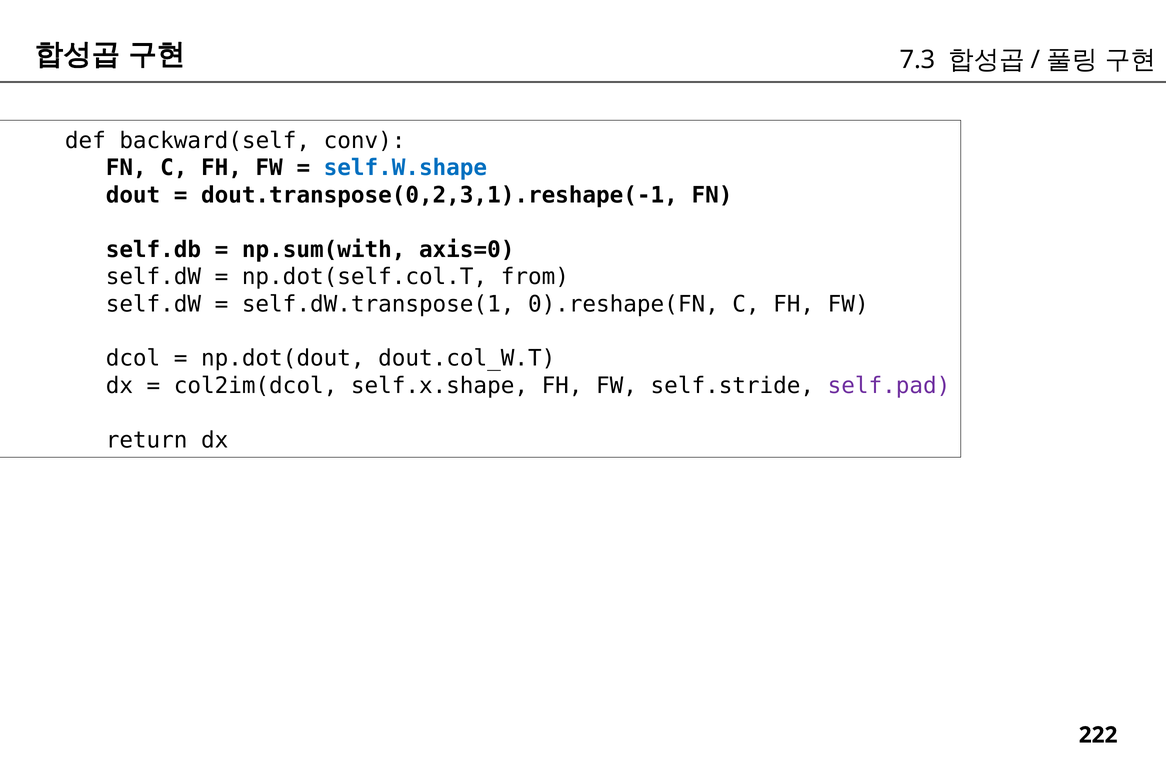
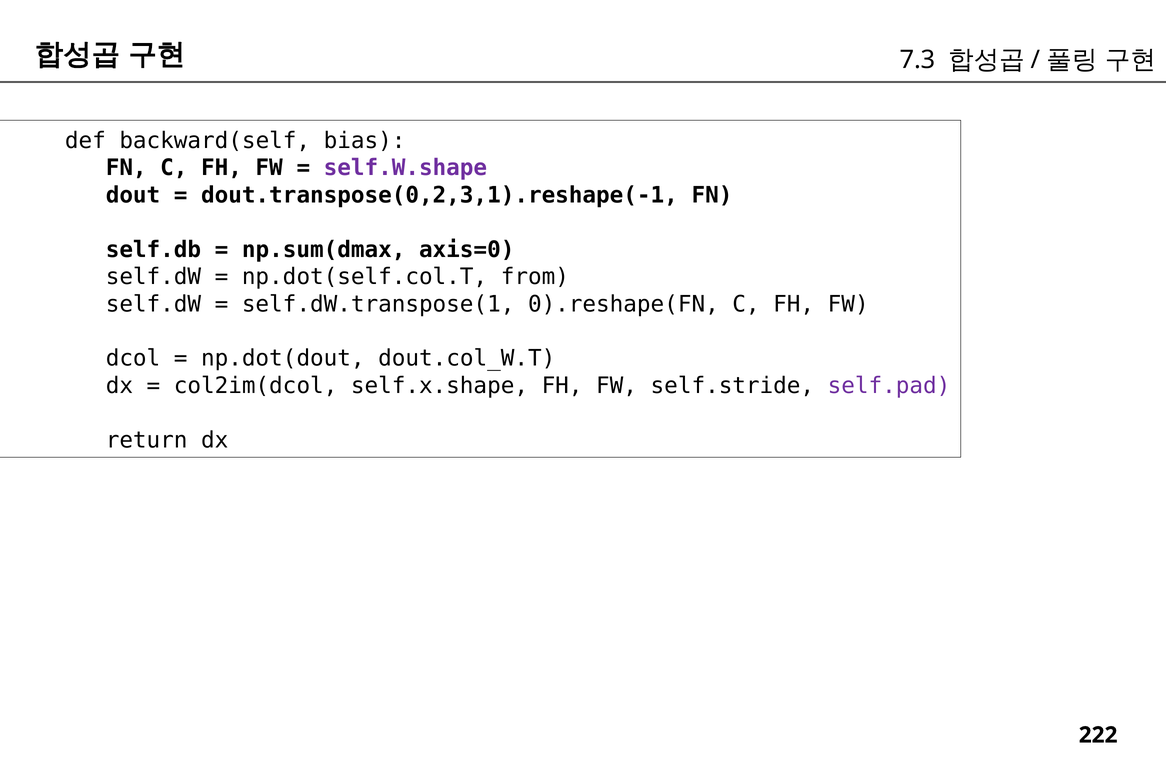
conv: conv -> bias (365, 141)
self.W.shape colour: blue -> purple (405, 168)
np.sum(with: np.sum(with -> np.sum(dmax (324, 250)
